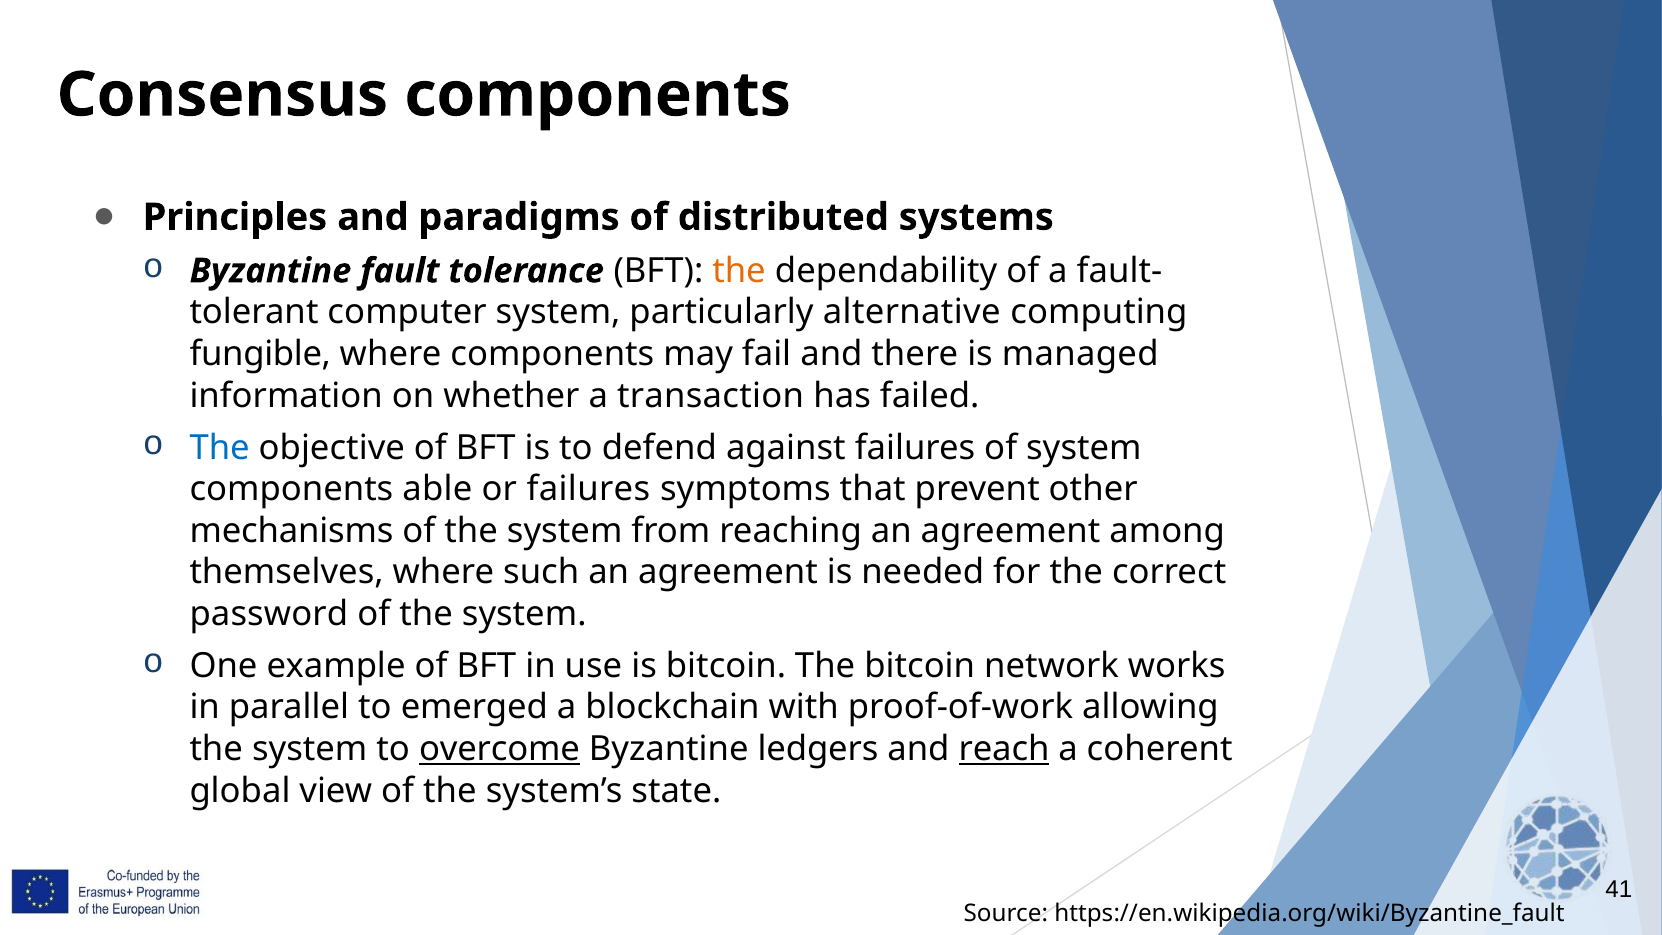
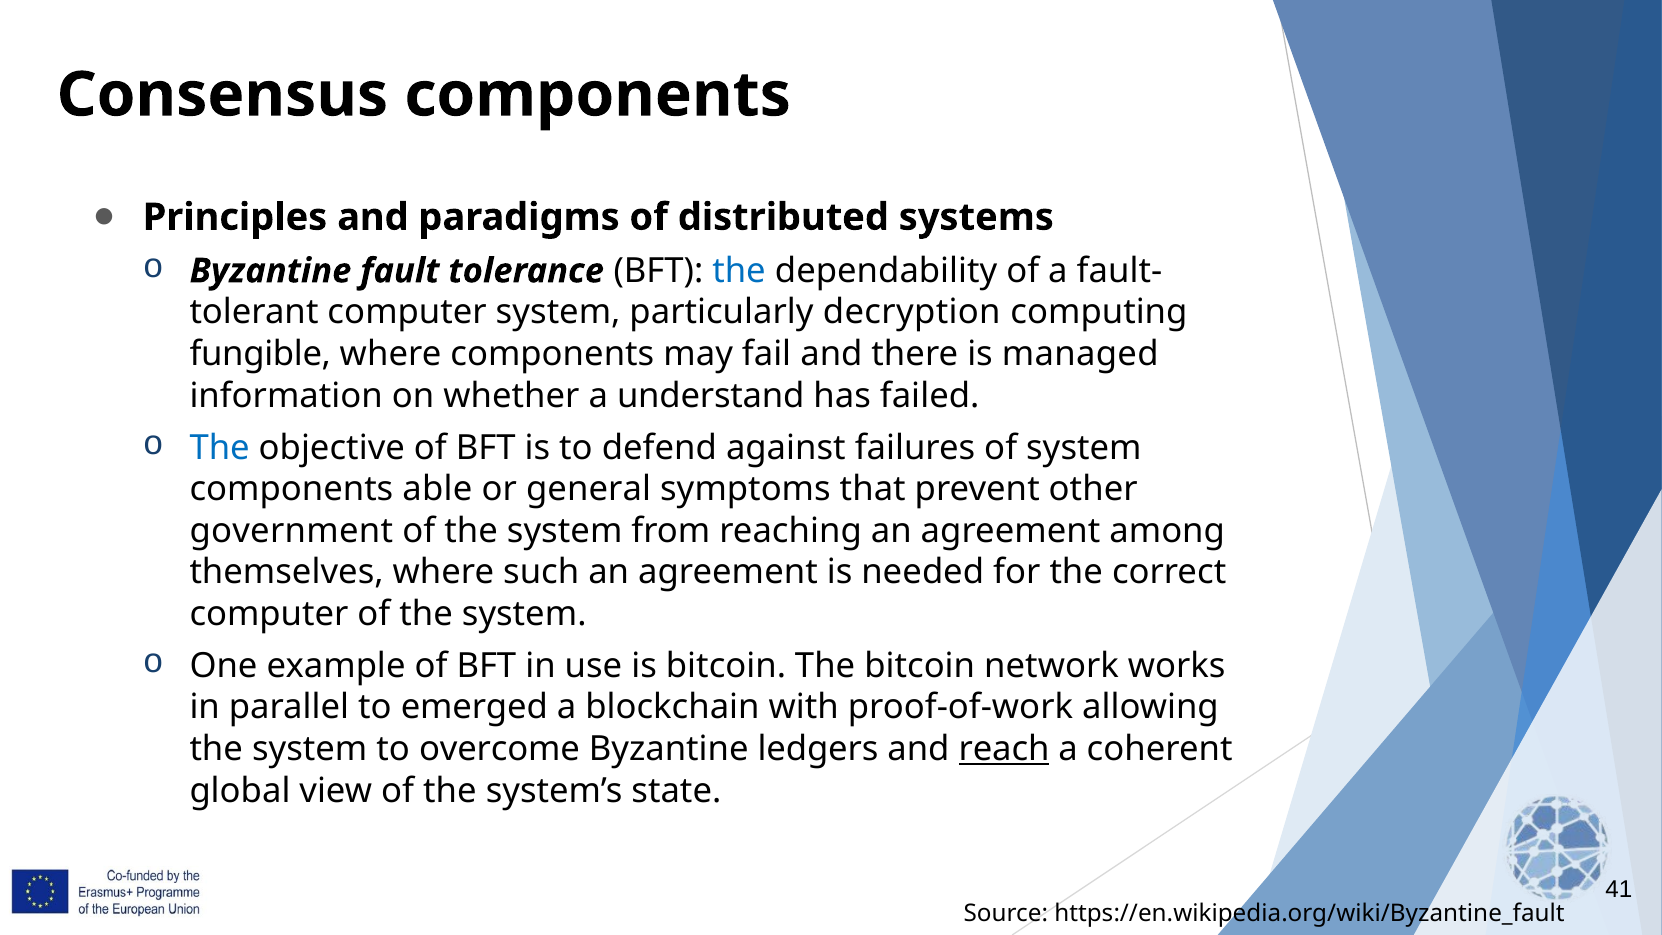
the colour: orange -> blue (739, 271)
alternative: alternative -> decryption (912, 313)
transaction: transaction -> understand (711, 396)
or failures: failures -> general (589, 489)
mechanisms: mechanisms -> government (291, 531)
password: password -> computer (269, 614)
overcome underline: present -> none (499, 749)
